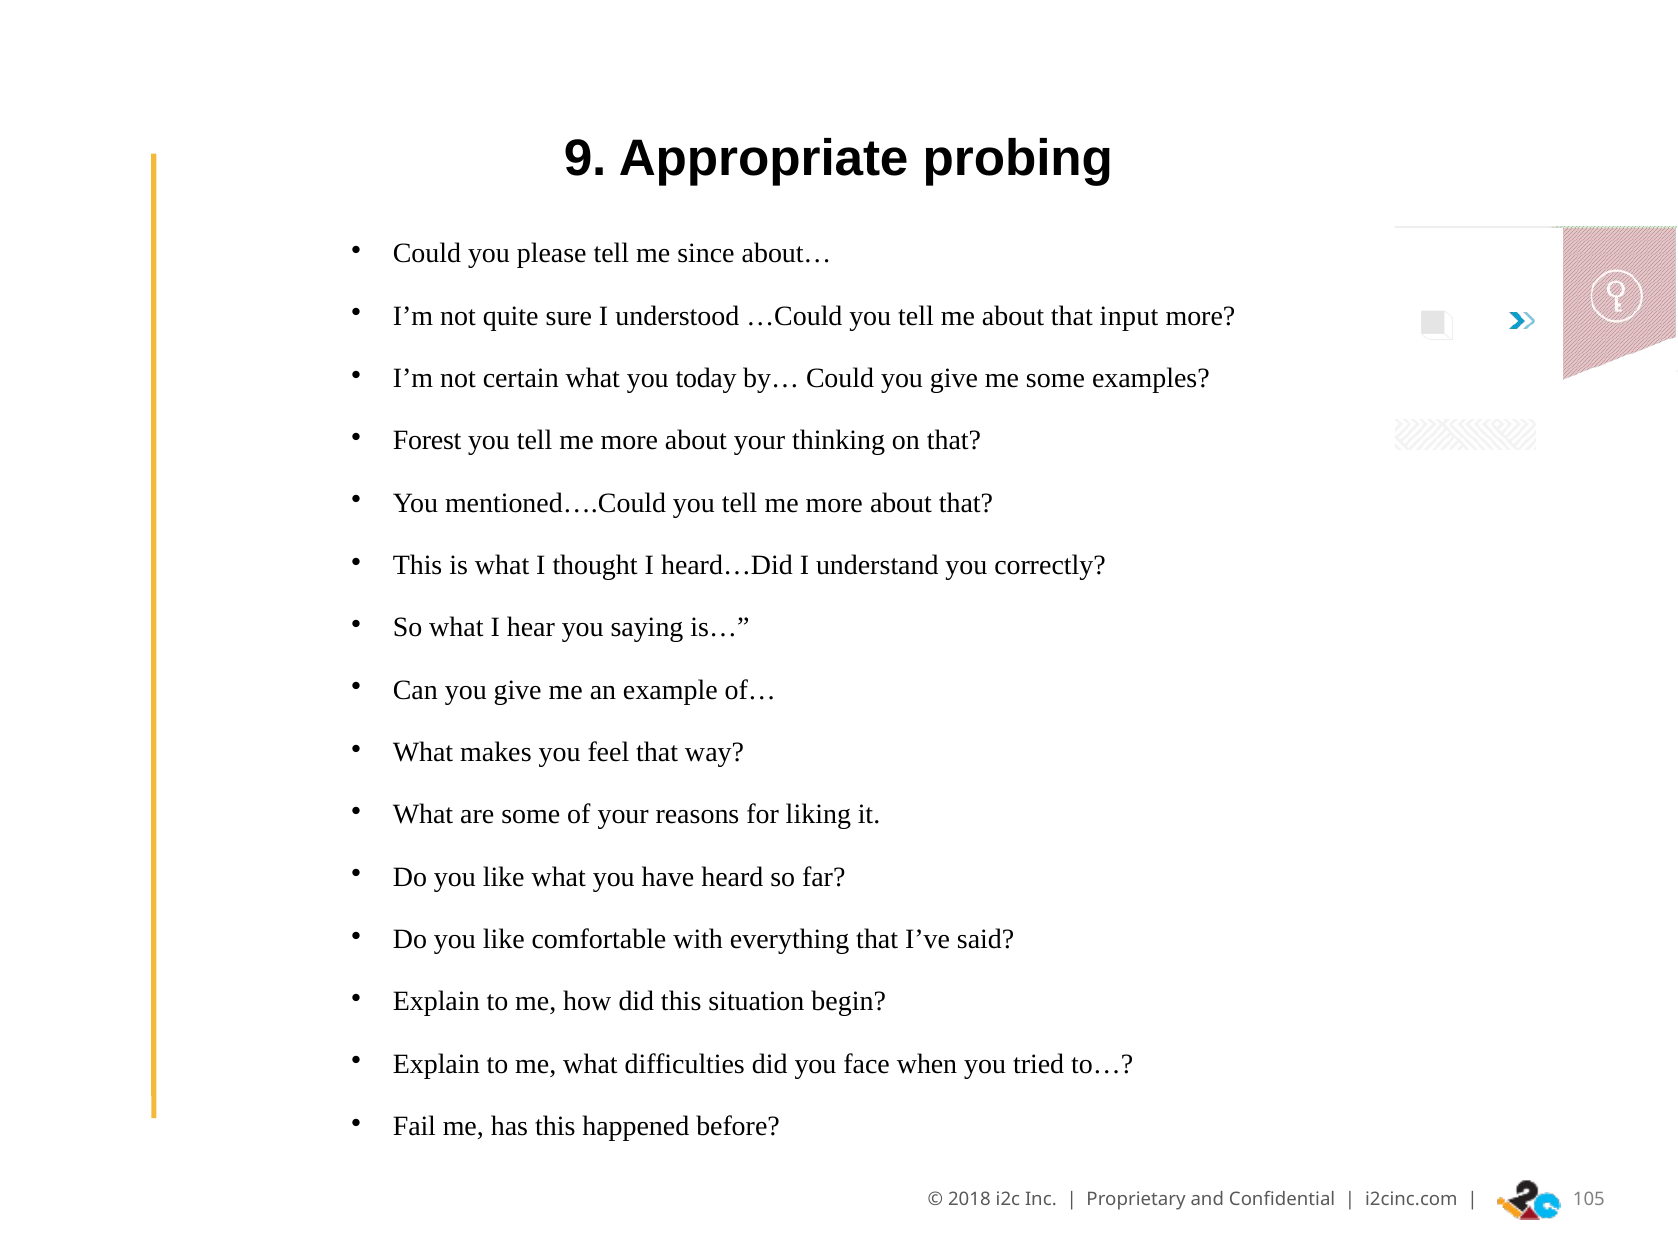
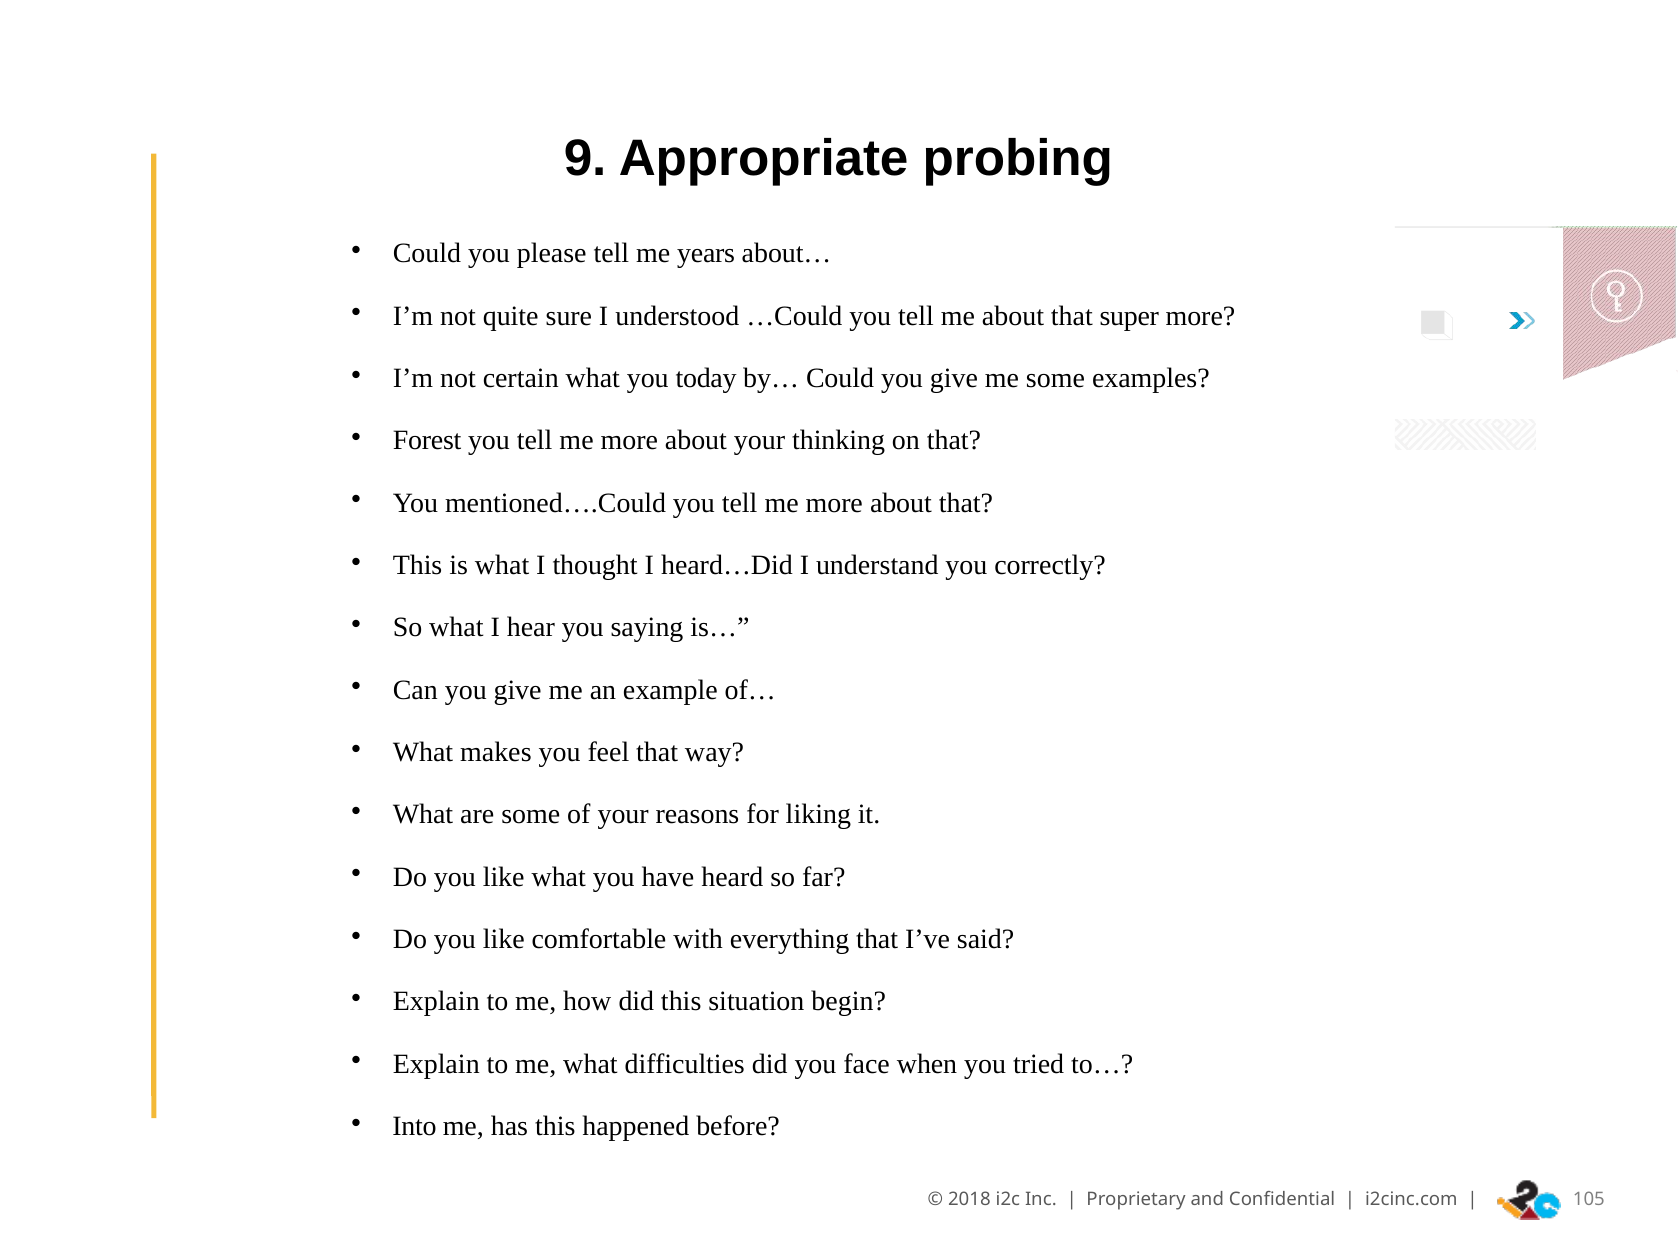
since: since -> years (706, 254)
input: input -> super (1129, 316)
Fail: Fail -> Into (415, 1127)
